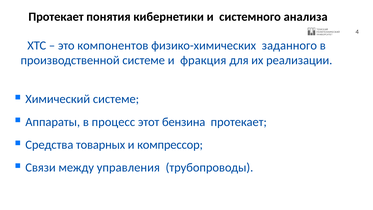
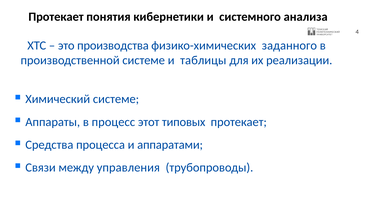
компонентов: компонентов -> производства (113, 45)
фракция: фракция -> таблицы (203, 60)
бензина: бензина -> типовых (184, 122)
товарных: товарных -> процесса (101, 145)
компрессор: компрессор -> аппаратами (170, 145)
